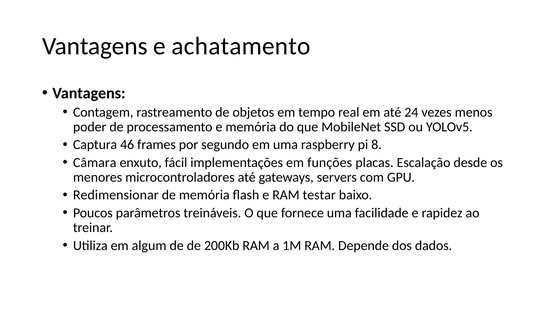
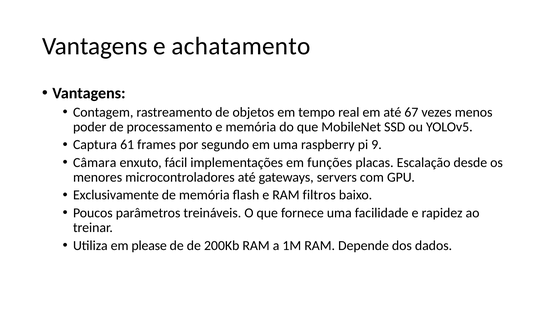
24: 24 -> 67 (411, 112)
46: 46 -> 61 (127, 145)
8: 8 -> 9 (377, 145)
Redimensionar: Redimensionar -> Exclusivamente (116, 195)
testar: testar -> filtros (319, 195)
algum: algum -> please (149, 245)
